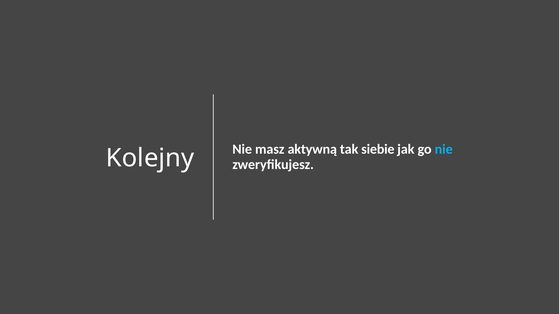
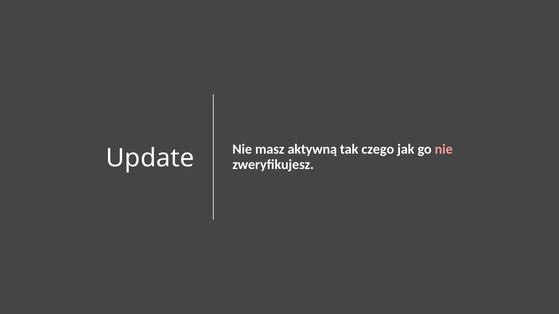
siebie: siebie -> czego (378, 150)
nie colour: light blue -> pink (444, 150)
Kolejny: Kolejny -> Update (150, 158)
